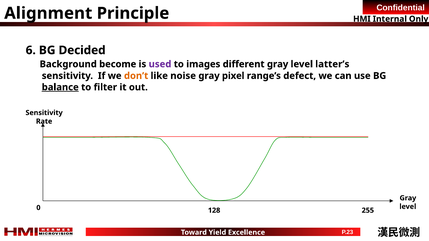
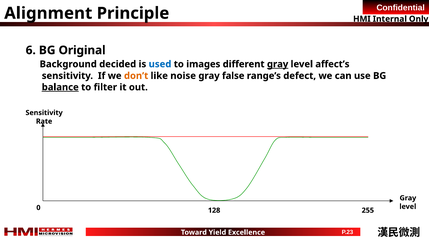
Decided: Decided -> Original (82, 50)
become: become -> decided (118, 64)
used colour: purple -> blue (160, 64)
gray underline: none -> present (278, 64)
latter’s: latter’s -> affect’s (332, 64)
pixel: pixel -> false (233, 76)
